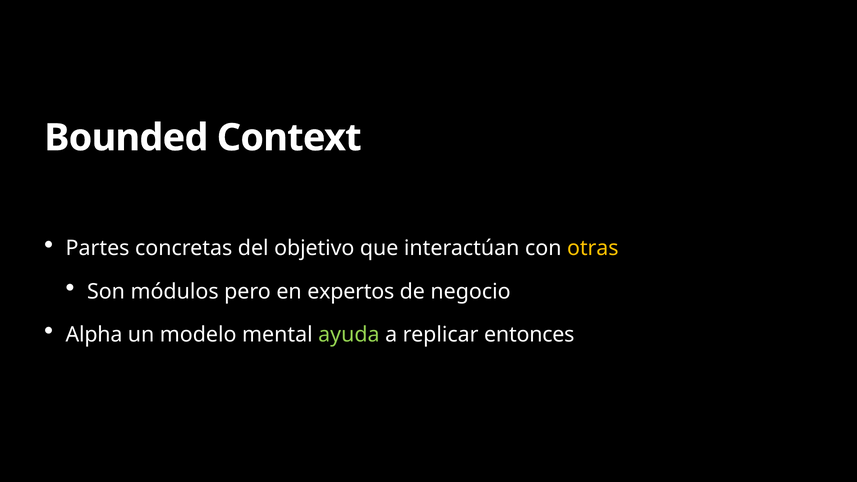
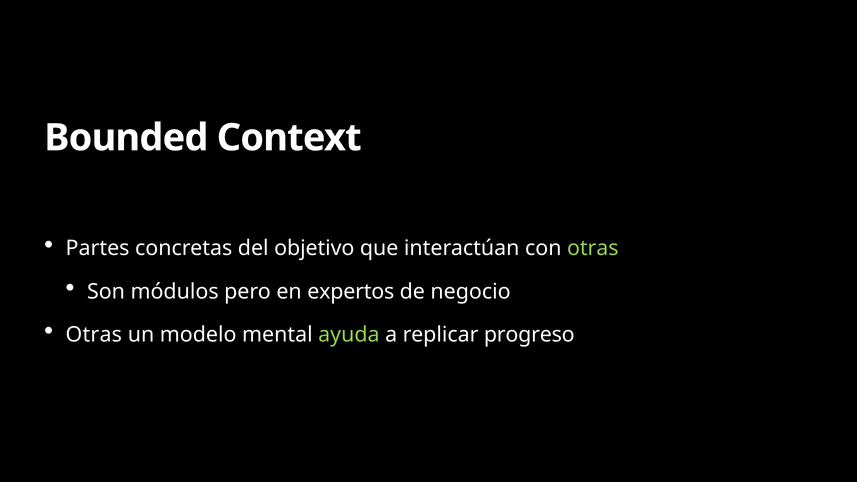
otras colour: yellow -> light green (593, 248)
Alpha: Alpha -> Otras (94, 335)
entonces: entonces -> progreso (529, 335)
